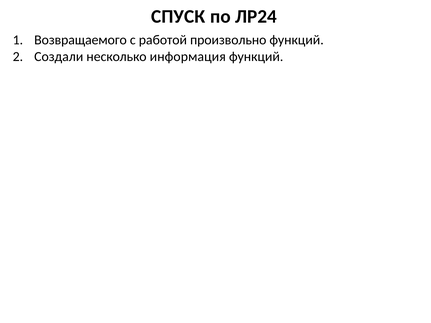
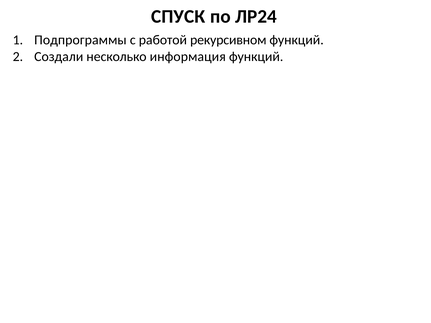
Возвращаемого: Возвращаемого -> Подпрограммы (80, 40)
произвольно: произвольно -> рекурсивном (228, 40)
